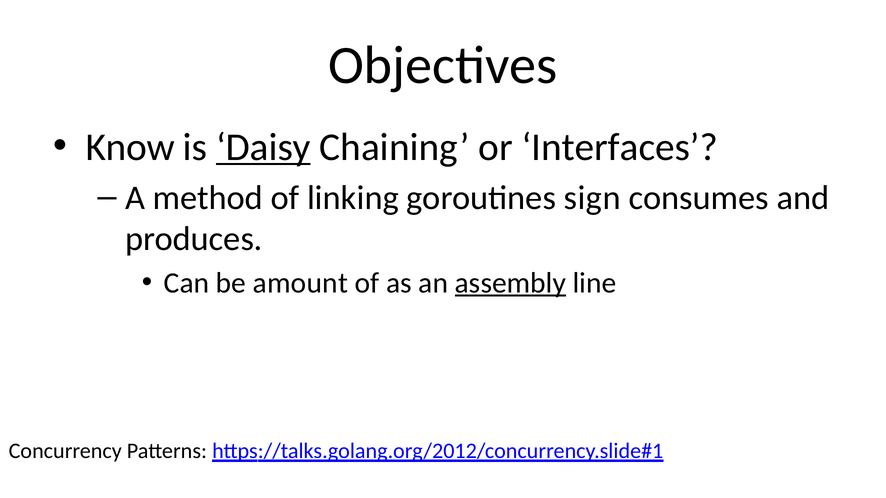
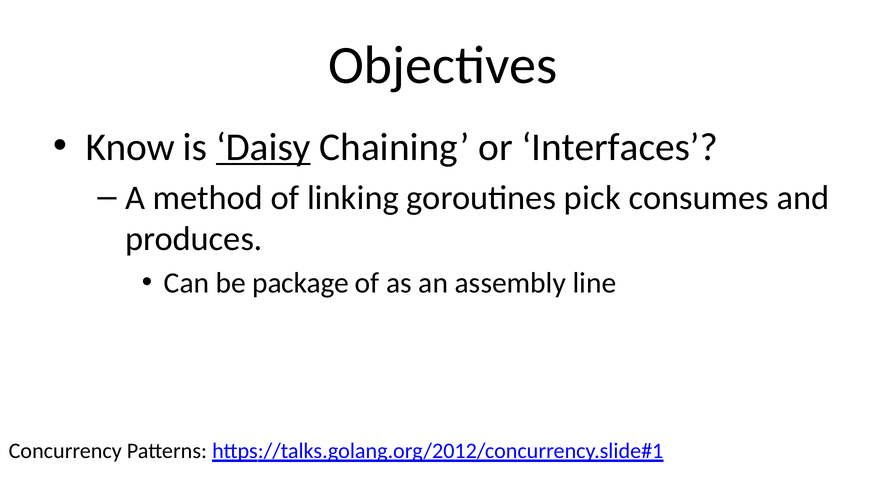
sign: sign -> pick (592, 198)
amount: amount -> package (301, 283)
assembly underline: present -> none (510, 283)
